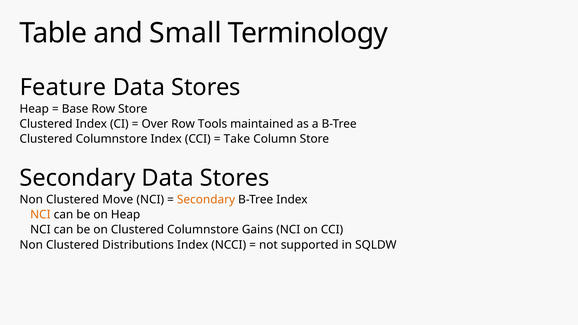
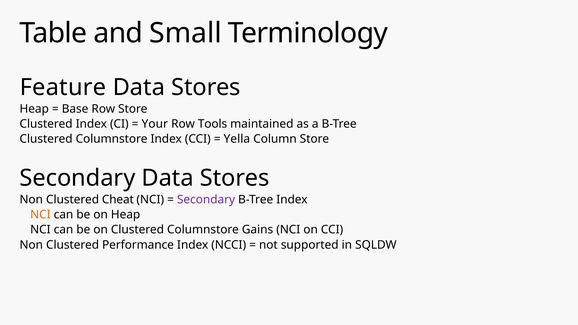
Over: Over -> Your (155, 124)
Take: Take -> Yella (237, 139)
Move: Move -> Cheat (118, 200)
Secondary colour: orange -> purple (206, 200)
Distributions: Distributions -> Performance (138, 245)
